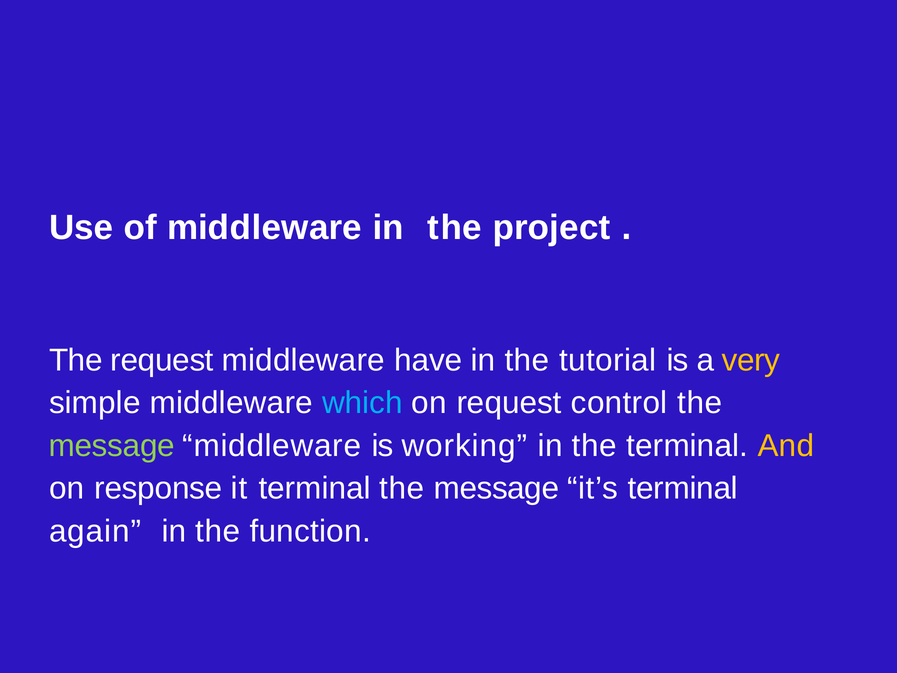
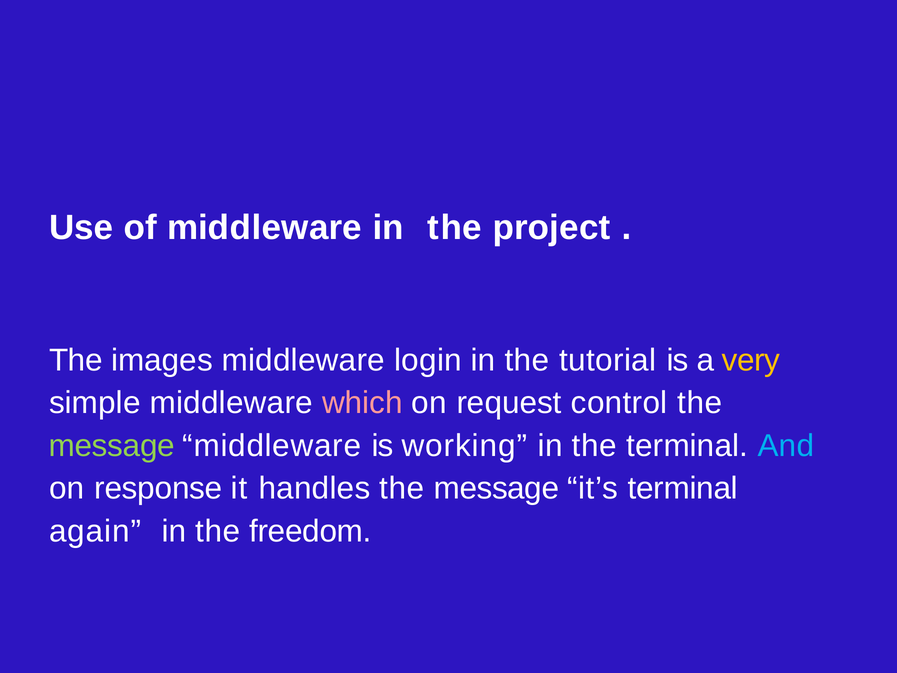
The request: request -> images (162, 360)
have: have -> login (428, 360)
which colour: light blue -> pink (362, 403)
And colour: yellow -> light blue (786, 445)
it terminal: terminal -> handles (315, 488)
function: function -> freedom (310, 531)
